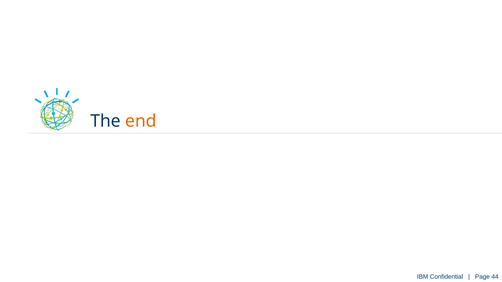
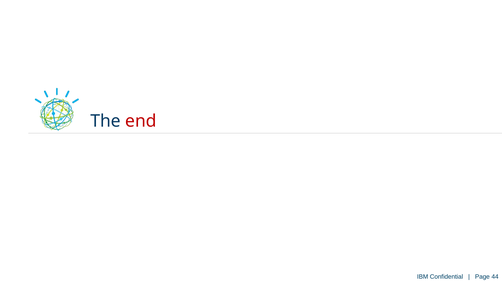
end colour: orange -> red (141, 121)
